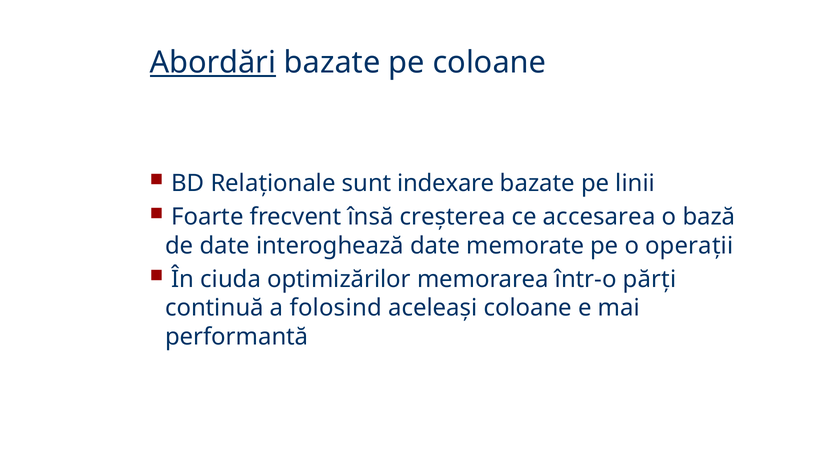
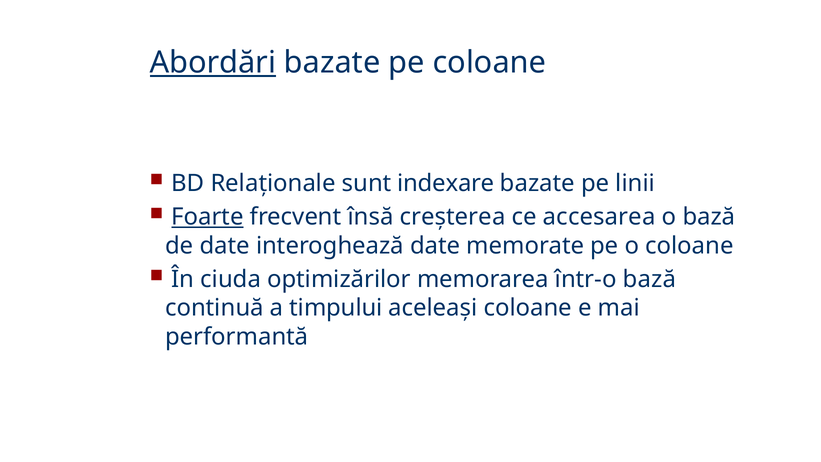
Foarte underline: none -> present (208, 217)
o operații: operații -> coloane (689, 246)
într-o părți: părți -> bază (650, 279)
folosind: folosind -> timpului (336, 308)
